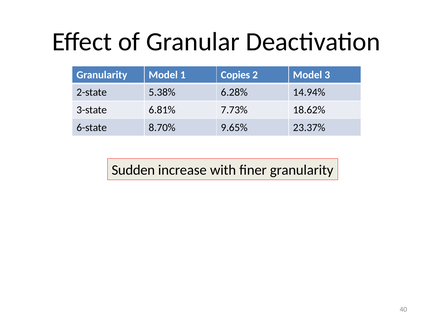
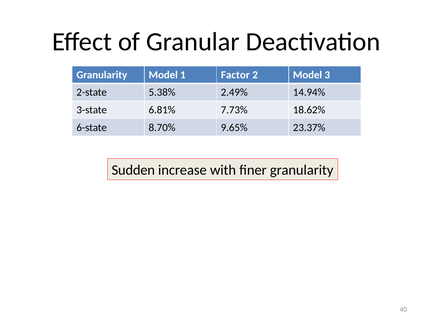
Copies: Copies -> Factor (235, 75)
6.28%: 6.28% -> 2.49% (234, 93)
